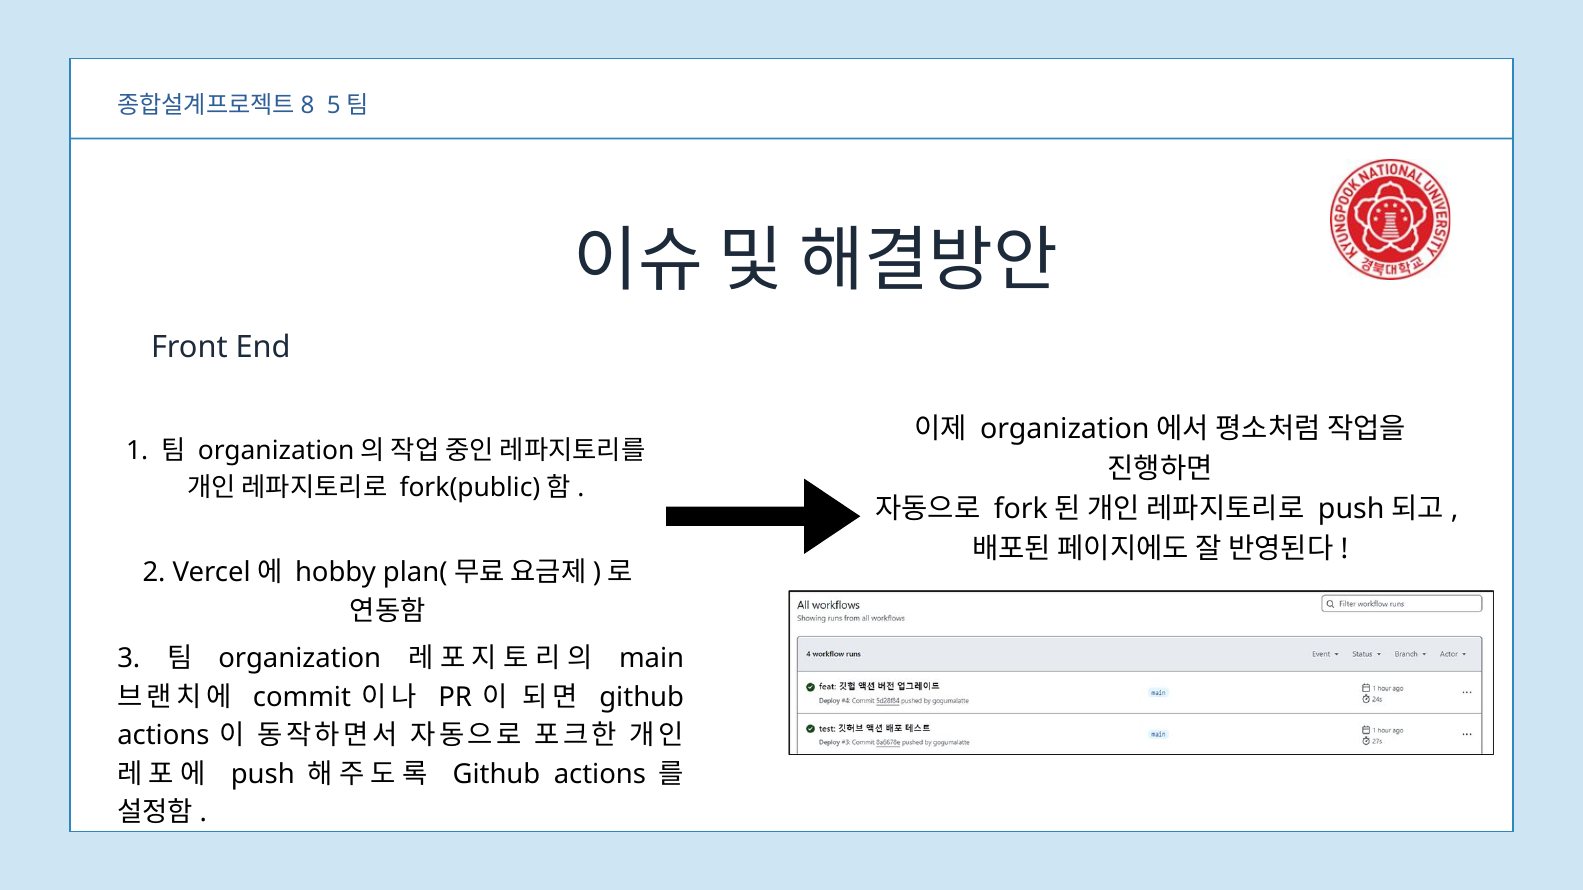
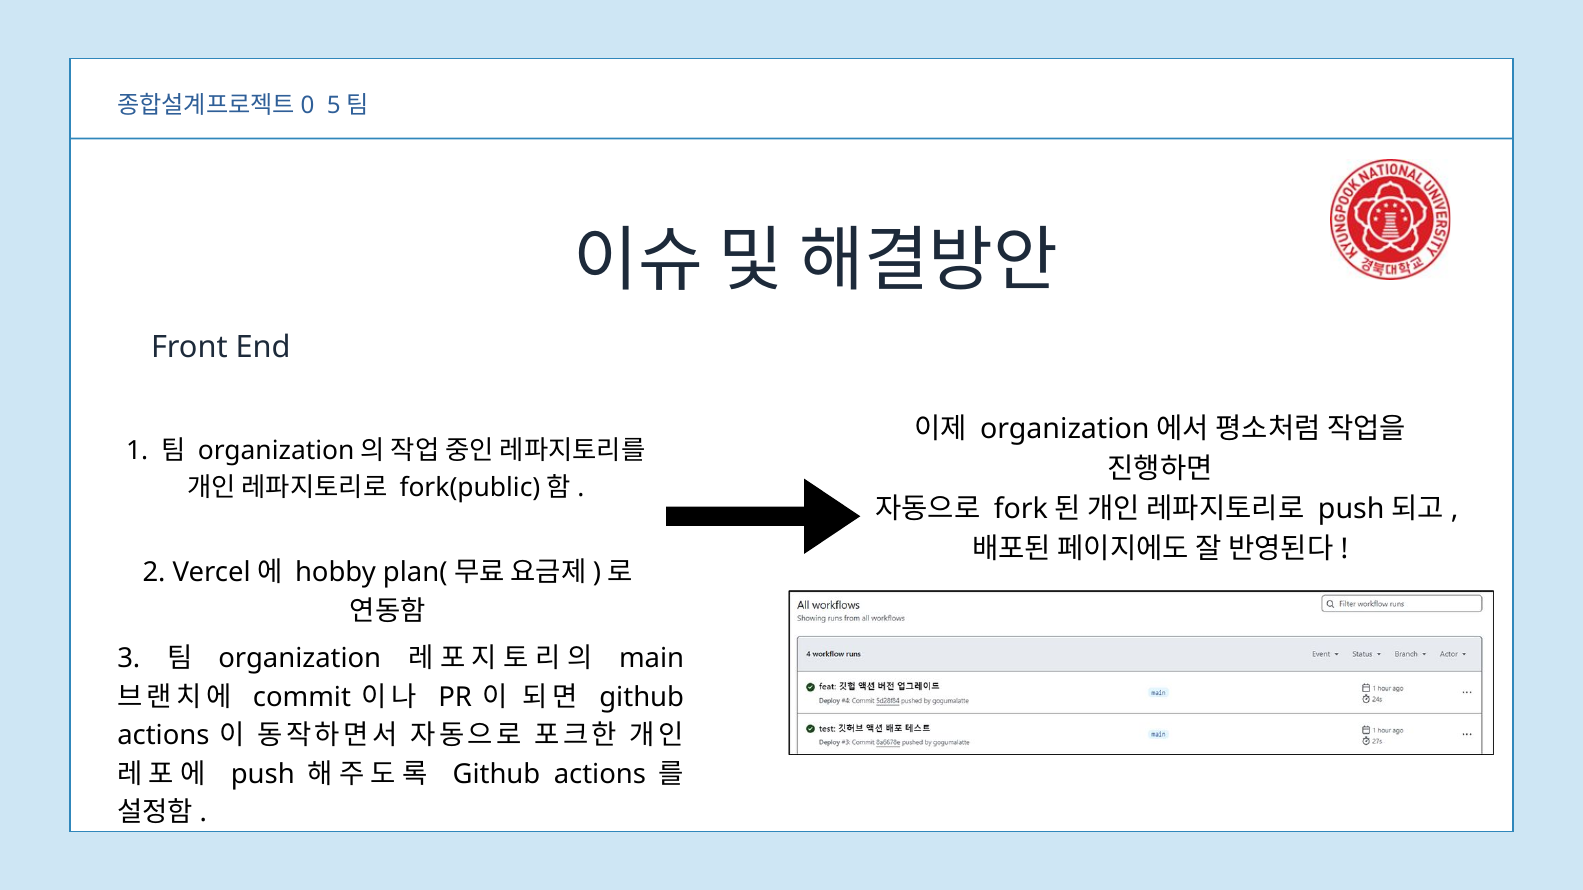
8: 8 -> 0 (308, 105)
